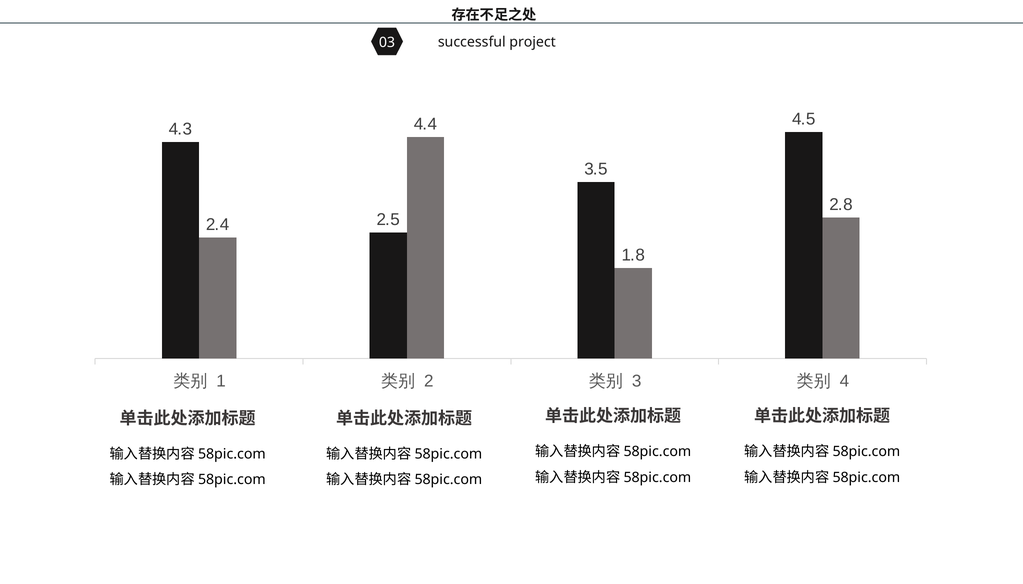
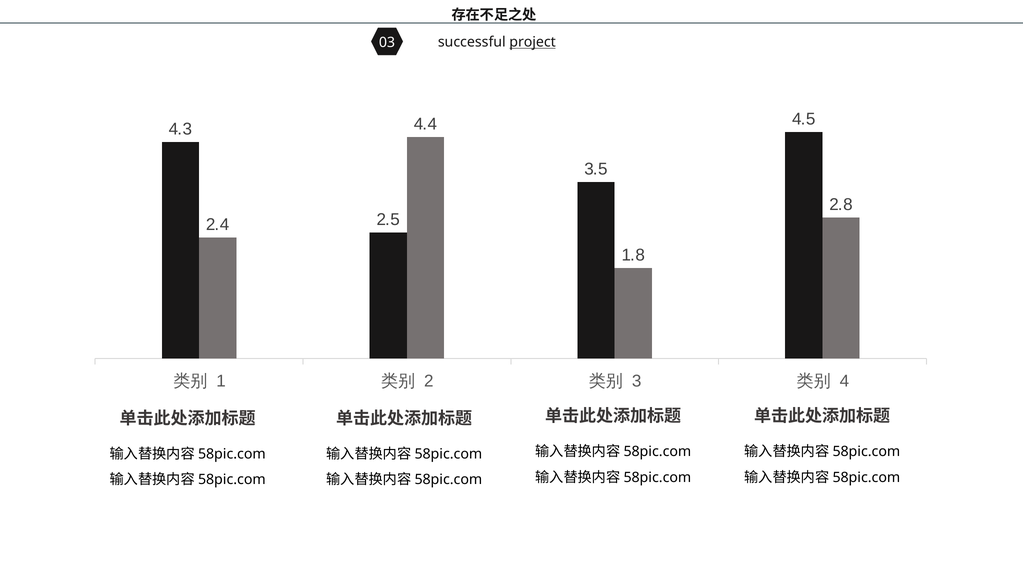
project underline: none -> present (533, 42)
